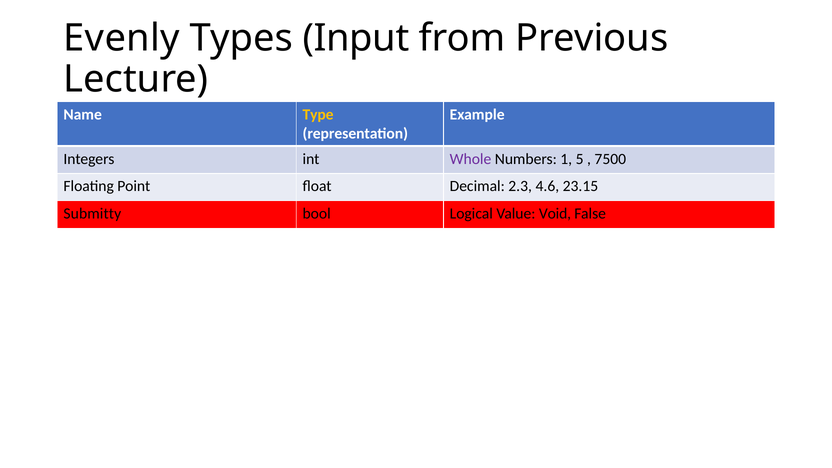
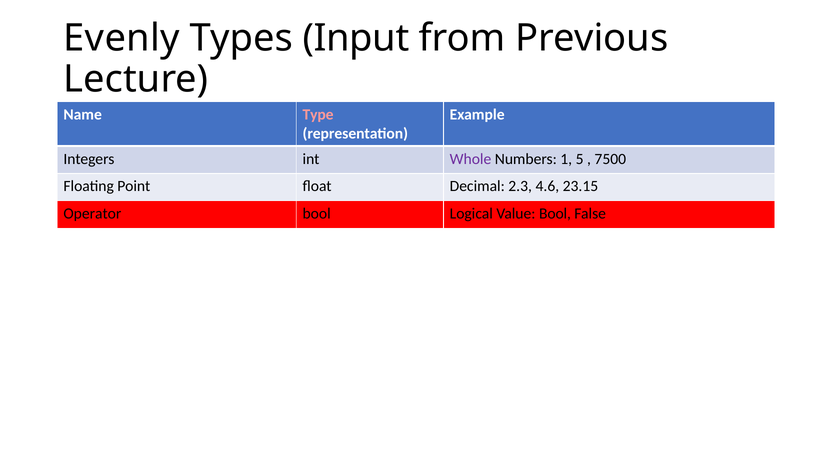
Type colour: yellow -> pink (318, 115)
Submitty: Submitty -> Operator (92, 214)
Value Void: Void -> Bool (555, 214)
